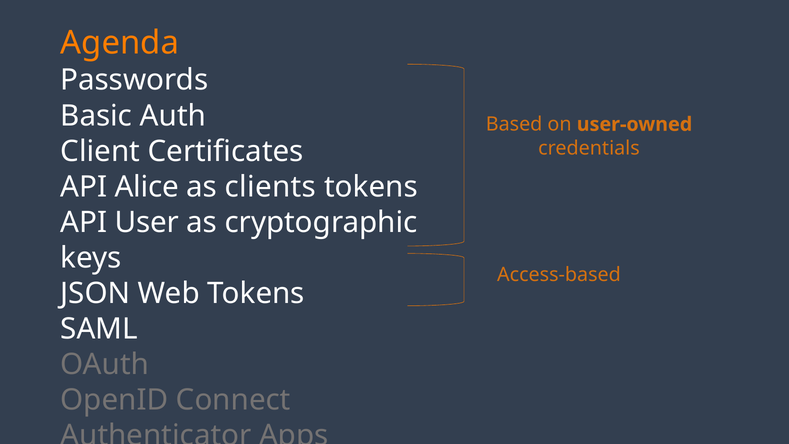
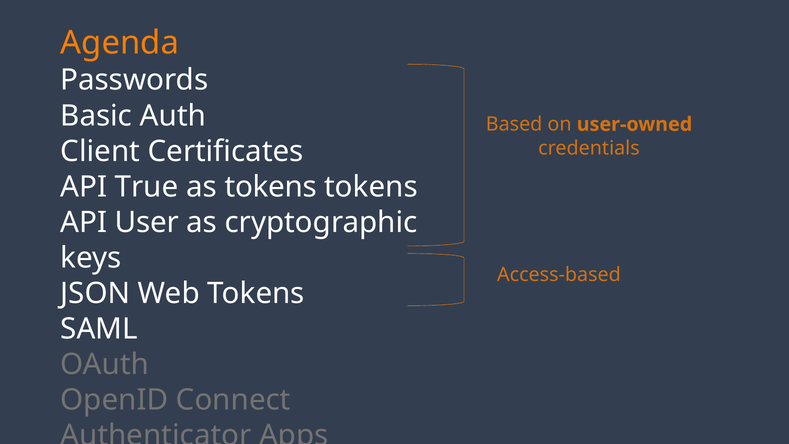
Alice: Alice -> True (147, 187)
as clients: clients -> tokens (271, 187)
